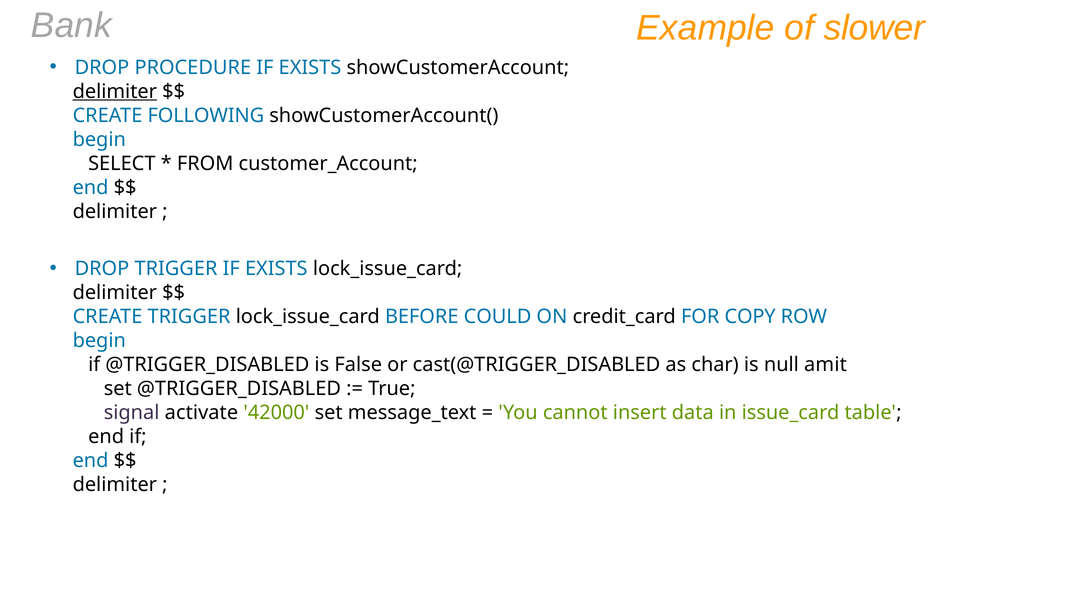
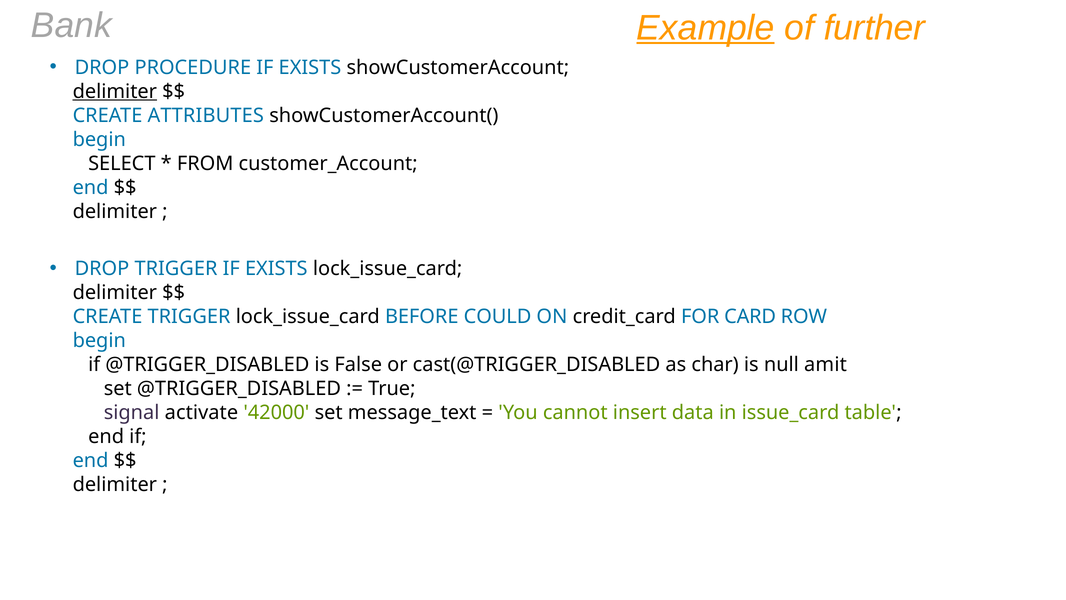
Example underline: none -> present (705, 28)
slower: slower -> further (874, 28)
FOLLOWING: FOLLOWING -> ATTRIBUTES (206, 115)
COPY: COPY -> CARD (750, 316)
